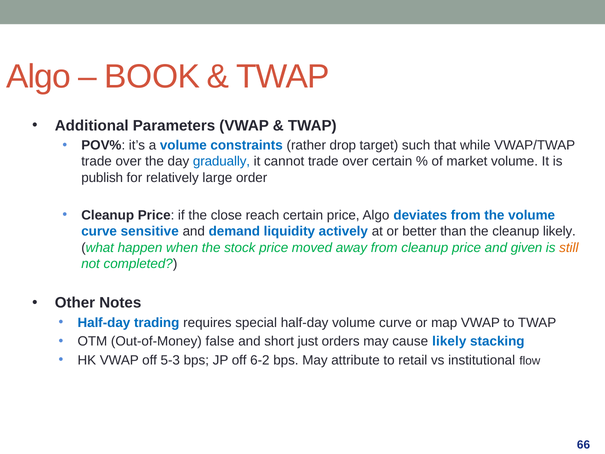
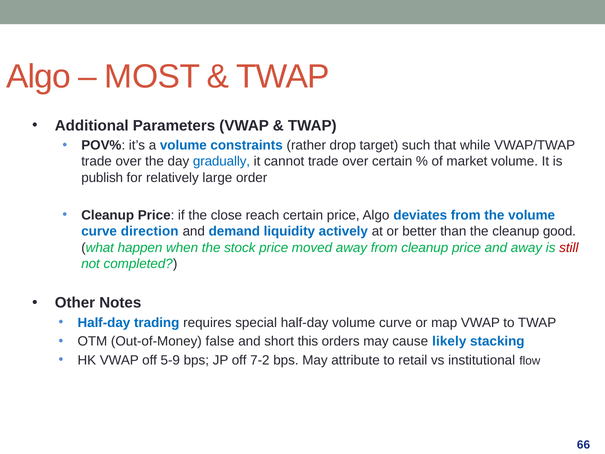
BOOK: BOOK -> MOST (152, 76)
sensitive: sensitive -> direction (150, 231)
cleanup likely: likely -> good (559, 231)
and given: given -> away (526, 247)
still colour: orange -> red (569, 247)
just: just -> this (308, 341)
5-3: 5-3 -> 5-9 (170, 360)
6-2: 6-2 -> 7-2 (260, 360)
